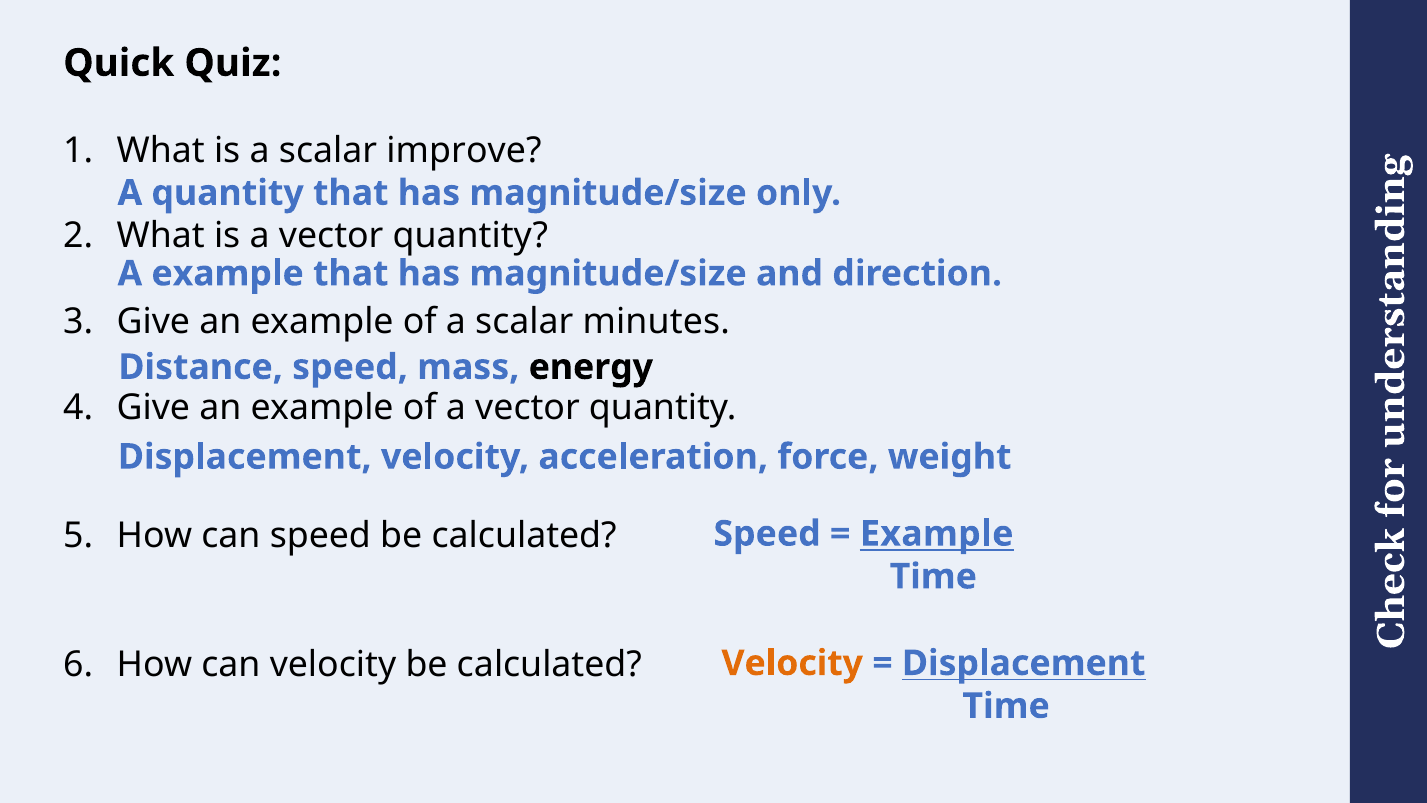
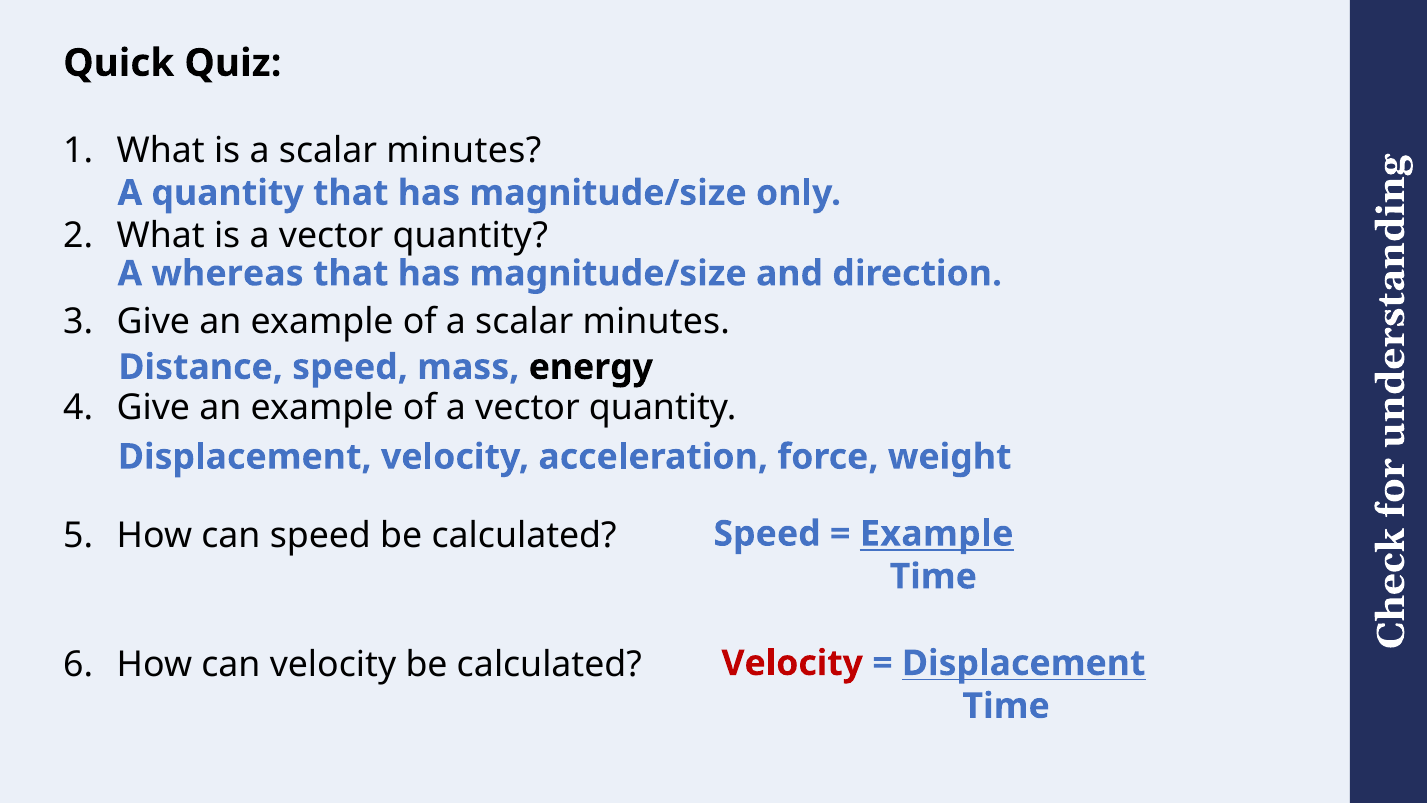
is a scalar improve: improve -> minutes (464, 150)
A example: example -> whereas (228, 273)
Velocity colour: orange -> red (792, 663)
